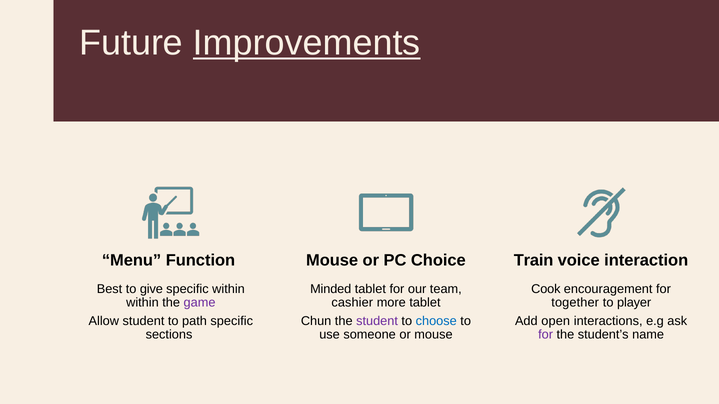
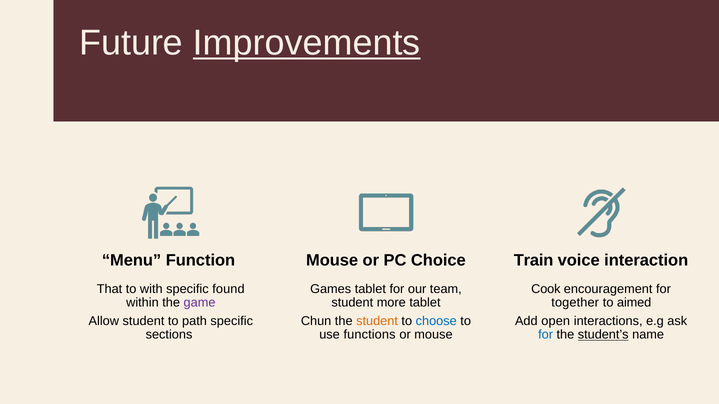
Best: Best -> That (110, 289)
give: give -> with (151, 289)
specific within: within -> found (228, 289)
Minded: Minded -> Games (331, 289)
cashier: cashier -> student (352, 303)
player: player -> aimed (634, 303)
student colour: purple -> orange (377, 321)
someone: someone -> functions (370, 335)
for colour: purple -> blue (546, 335)
student’s underline: none -> present (603, 335)
